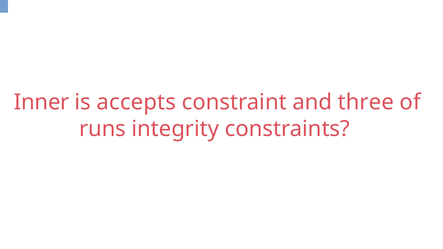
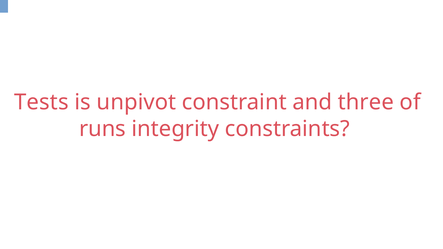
Inner: Inner -> Tests (41, 102)
accepts: accepts -> unpivot (136, 102)
